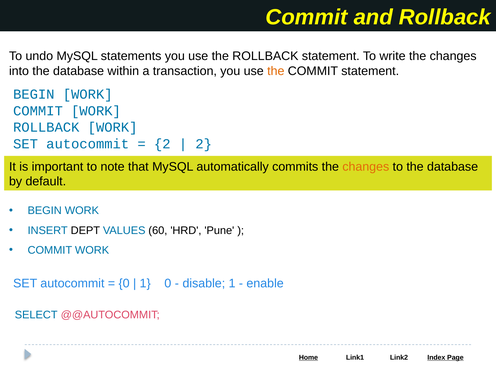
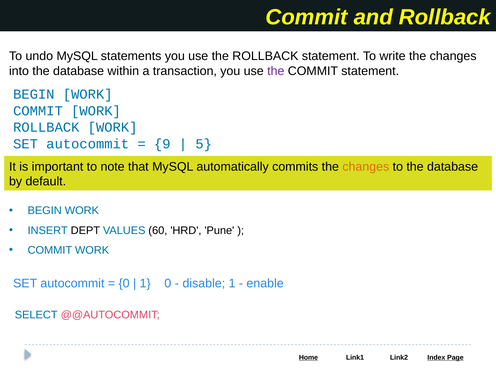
the colour: orange -> purple (276, 71)
2: 2 -> 9 (162, 144)
2: 2 -> 5 (204, 144)
